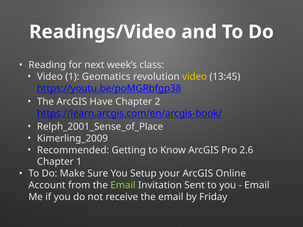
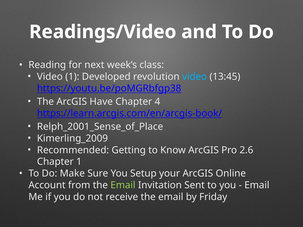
Geomatics: Geomatics -> Developed (106, 77)
video colour: yellow -> light blue (195, 77)
2: 2 -> 4 (157, 102)
